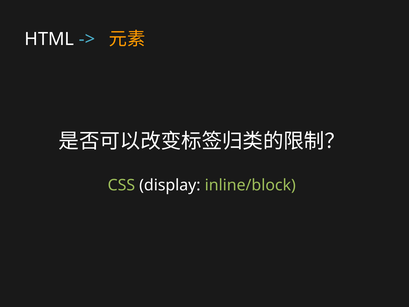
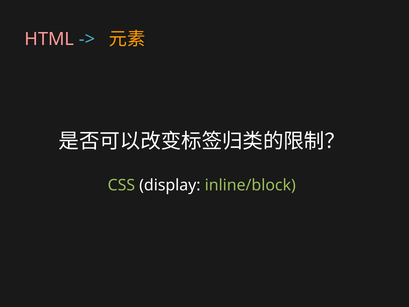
HTML colour: white -> pink (49, 39)
